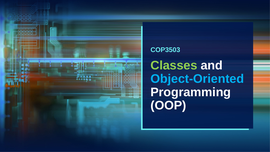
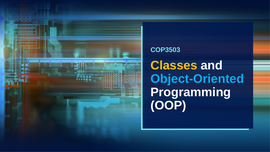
Classes colour: light green -> yellow (174, 65)
